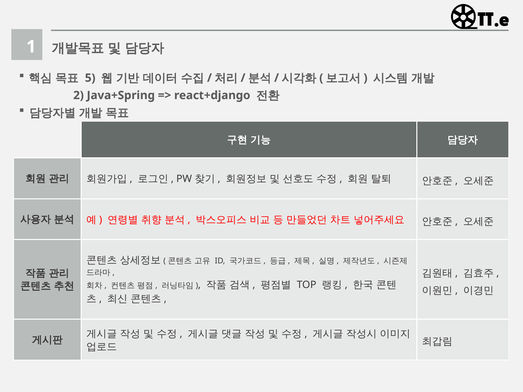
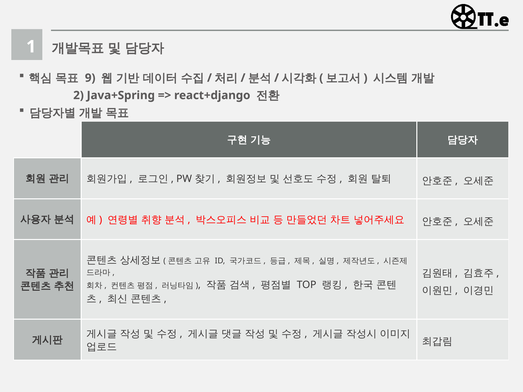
5: 5 -> 9 (90, 78)
